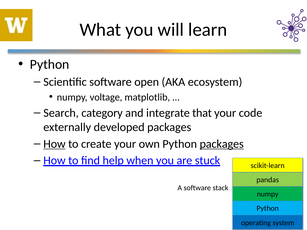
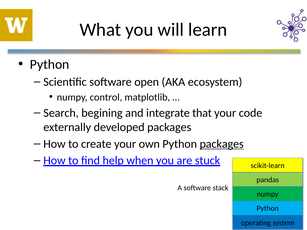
voltage: voltage -> control (106, 97)
category: category -> begining (102, 113)
How underline: present -> none (54, 144)
